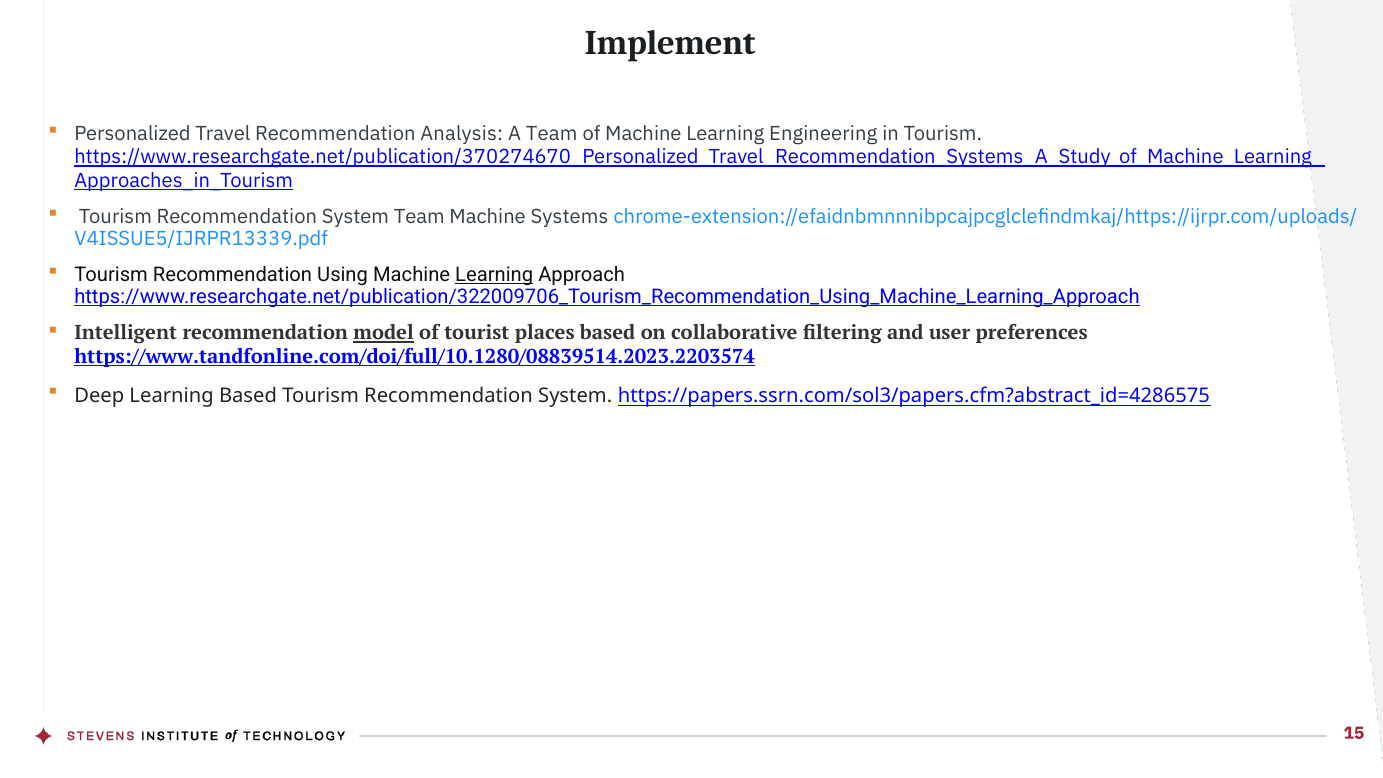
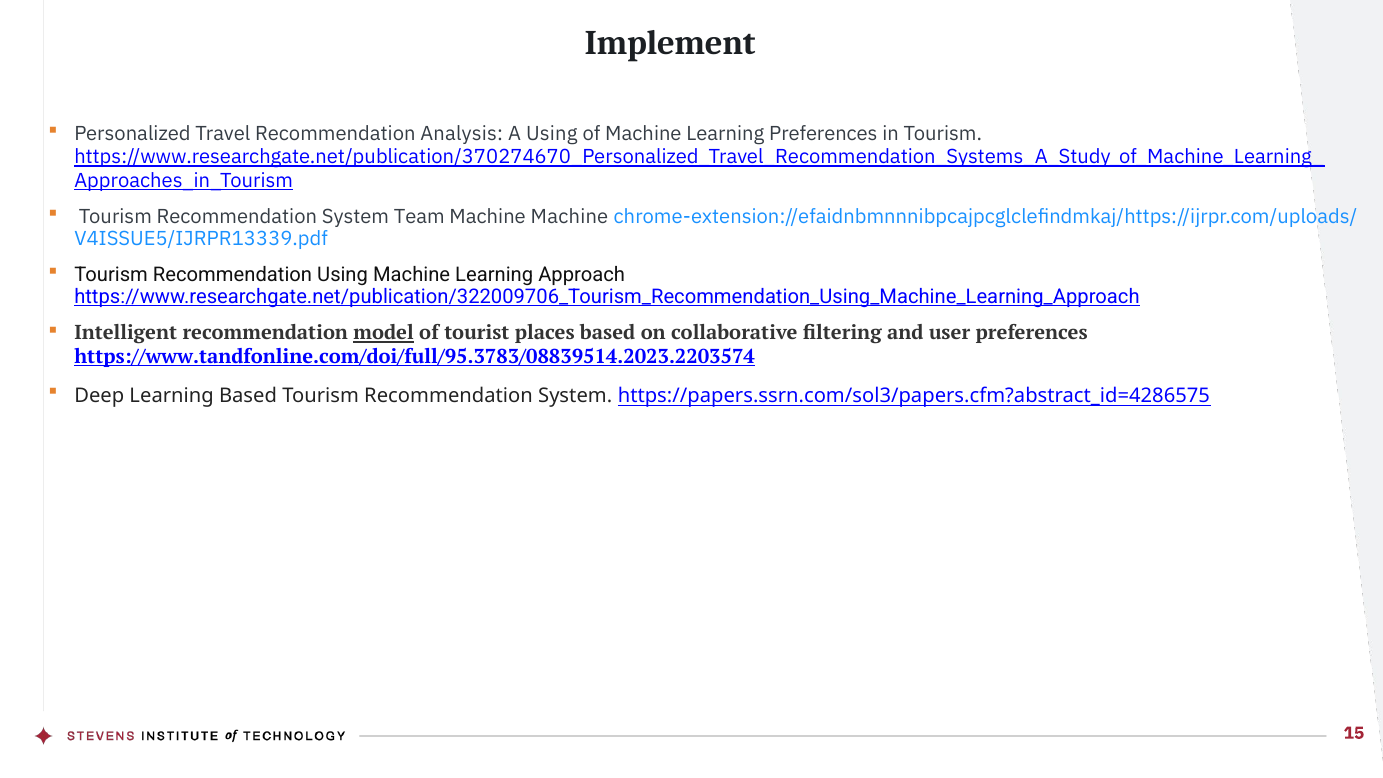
A Team: Team -> Using (552, 134)
Learning Engineering: Engineering -> Preferences (823, 134)
Machine Systems: Systems -> Machine (569, 217)
Learning underline: present -> none (494, 275)
https://www.tandfonline.com/doi/full/10.1280/08839514.2023.2203574: https://www.tandfonline.com/doi/full/10.1280/08839514.2023.2203574 -> https://www.tandfonline.com/doi/full/95.3783/08839514.2023.2203574 (415, 357)
